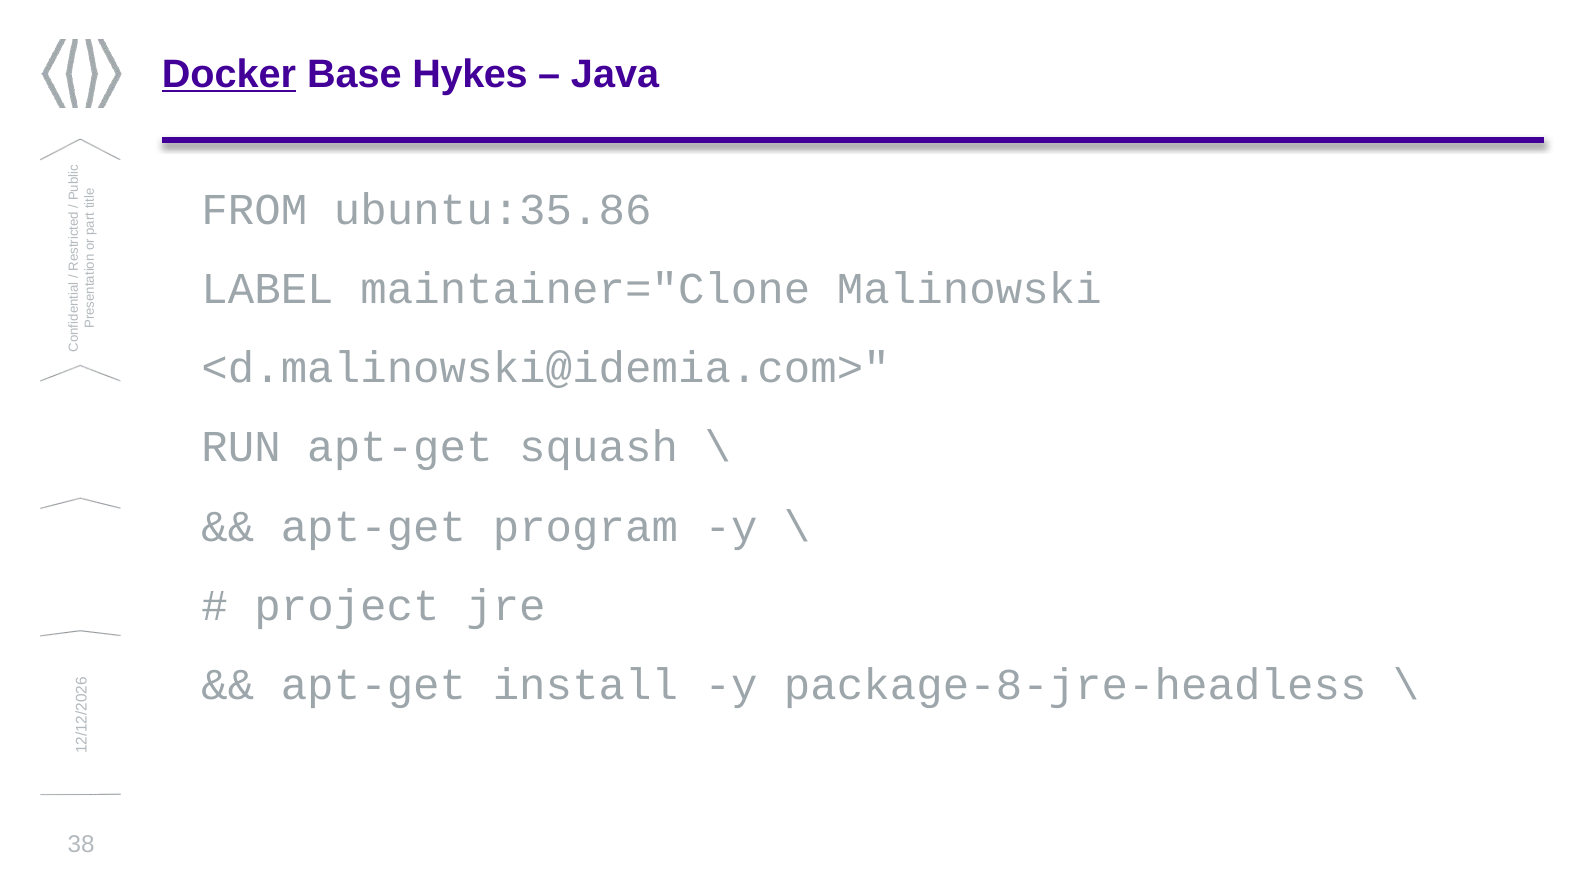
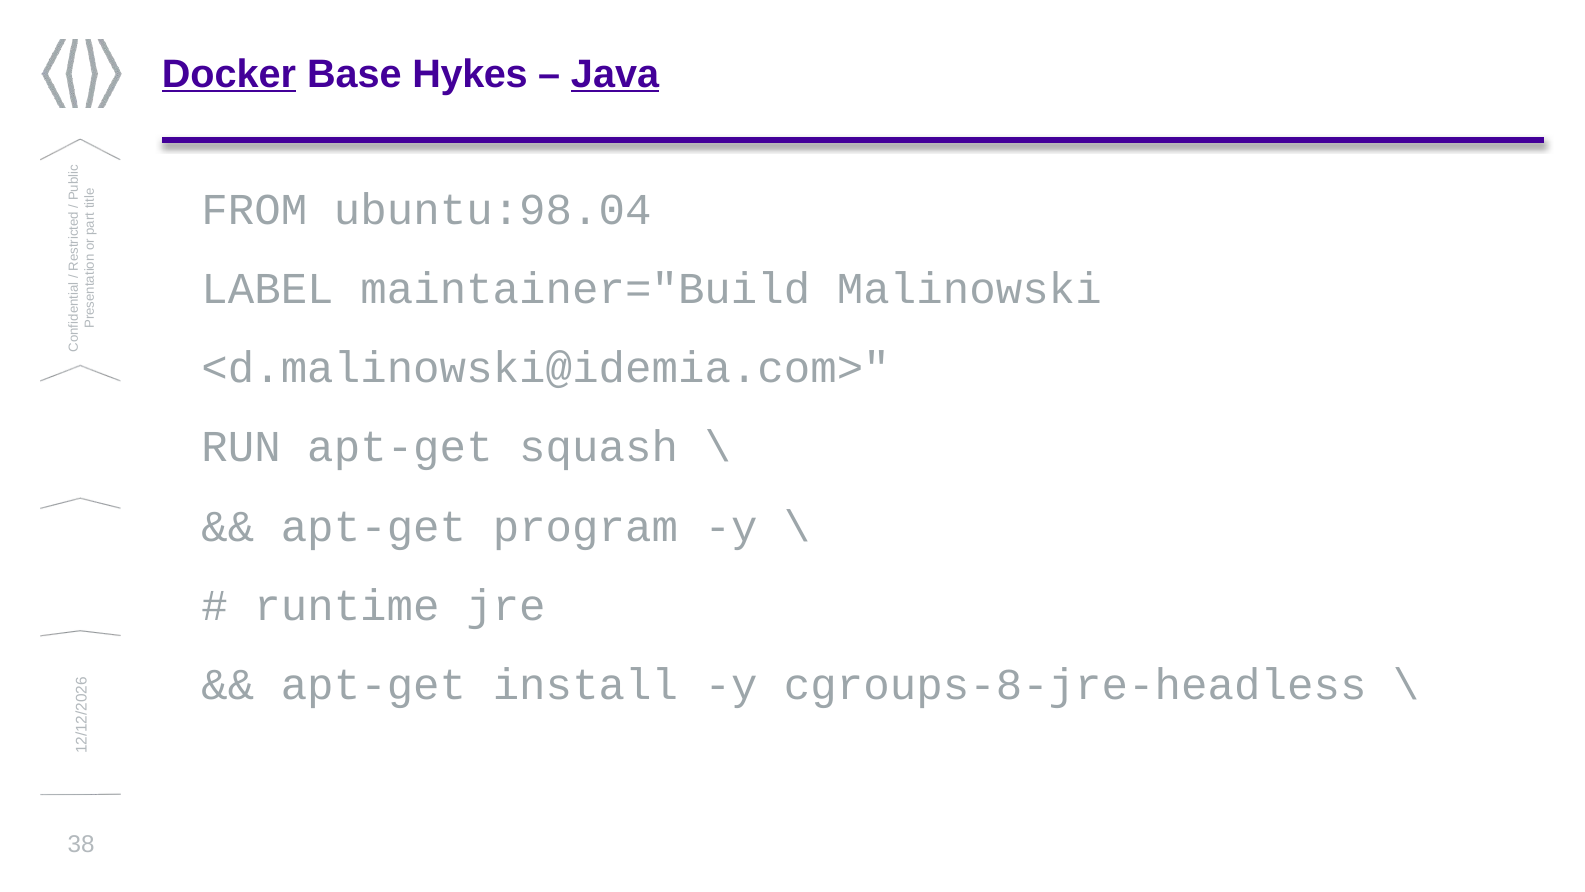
Java underline: none -> present (615, 74)
ubuntu:35.86: ubuntu:35.86 -> ubuntu:98.04 (493, 209)
maintainer="Clone: maintainer="Clone -> maintainer="Build (585, 289)
project: project -> runtime (347, 606)
package-8-jre-headless: package-8-jre-headless -> cgroups-8-jre-headless (1075, 685)
